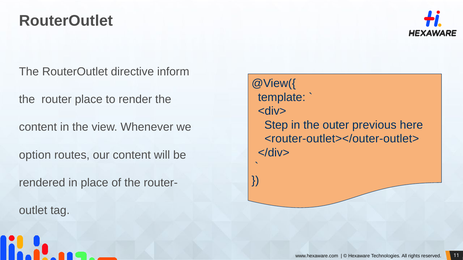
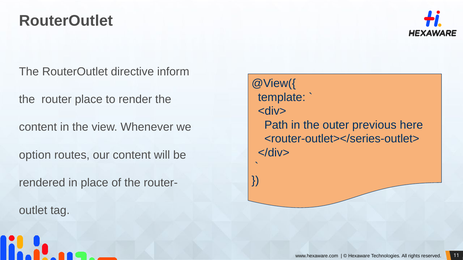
Step: Step -> Path (276, 125)
<router-outlet></outer-outlet>: <router-outlet></outer-outlet> -> <router-outlet></series-outlet> (342, 139)
